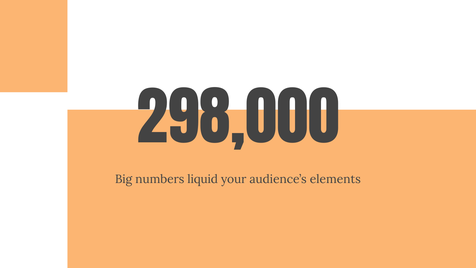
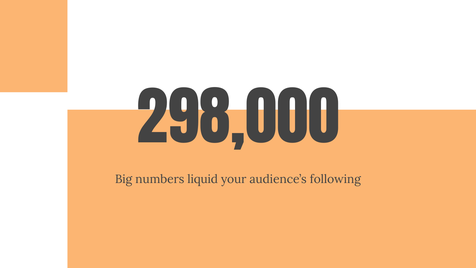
elements: elements -> following (335, 179)
